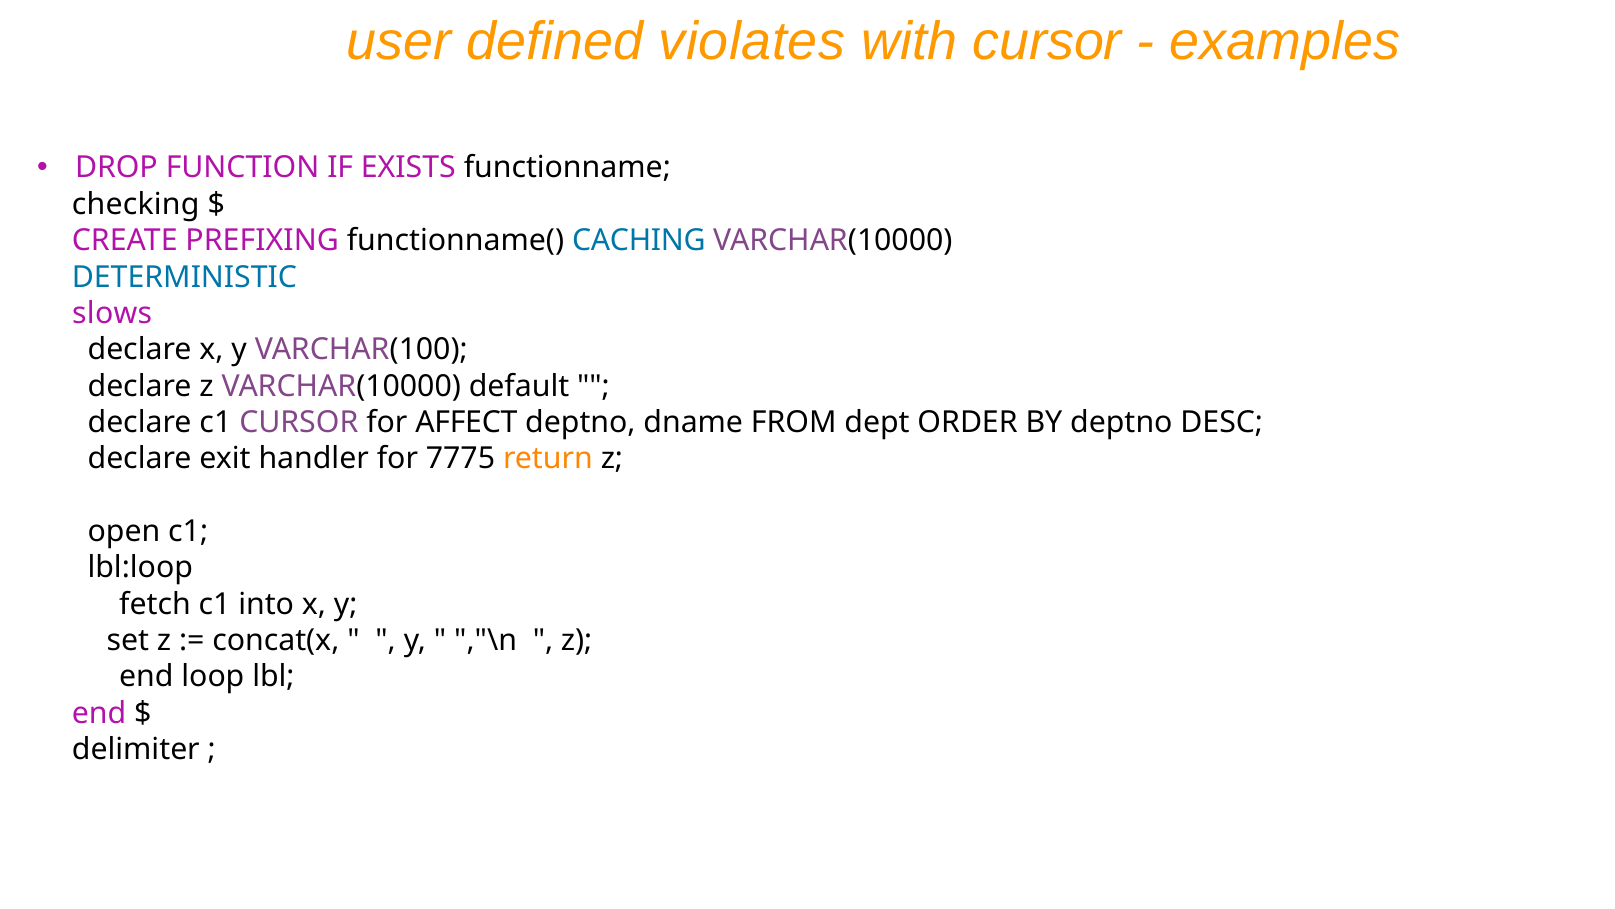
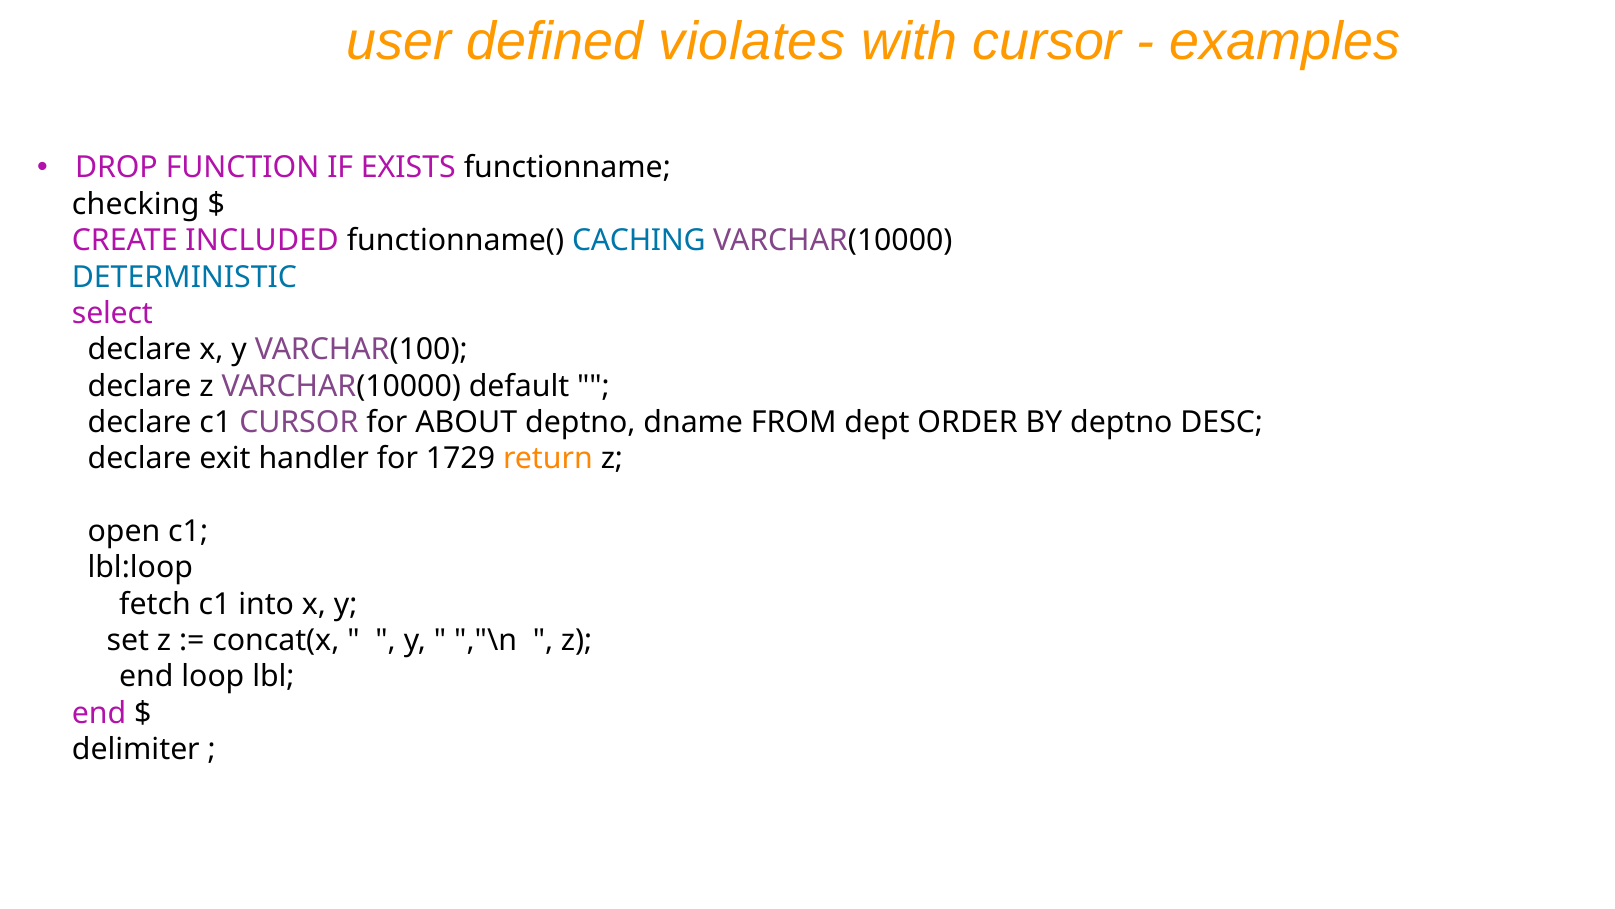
PREFIXING: PREFIXING -> INCLUDED (262, 241)
slows: slows -> select (112, 313)
AFFECT: AFFECT -> ABOUT (466, 422)
7775: 7775 -> 1729 (460, 459)
